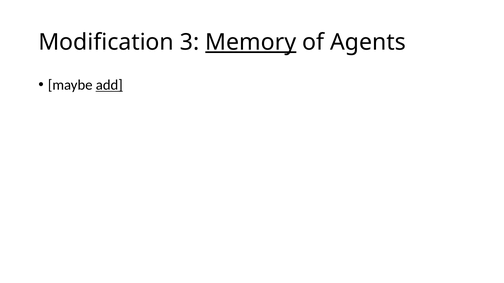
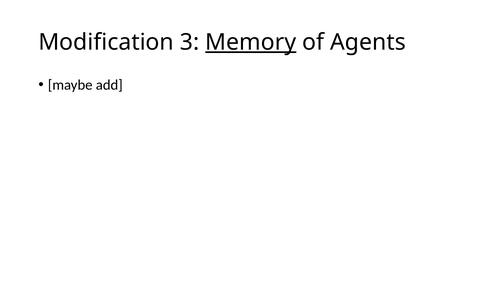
add underline: present -> none (109, 85)
